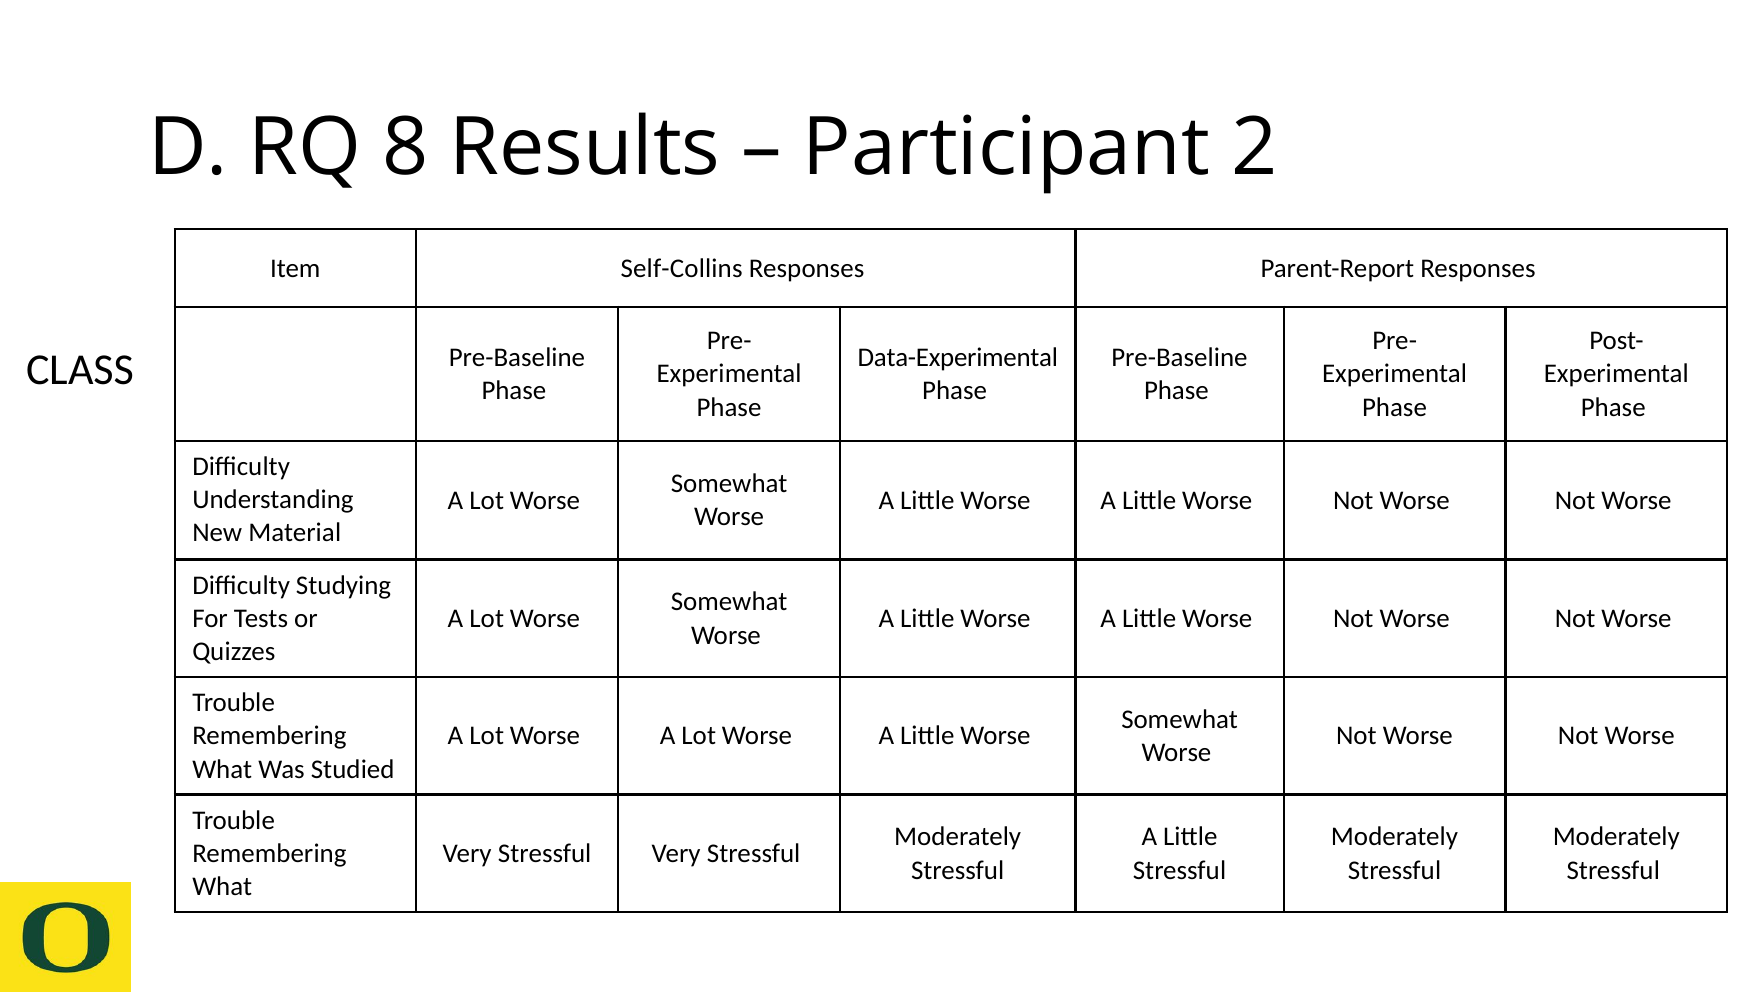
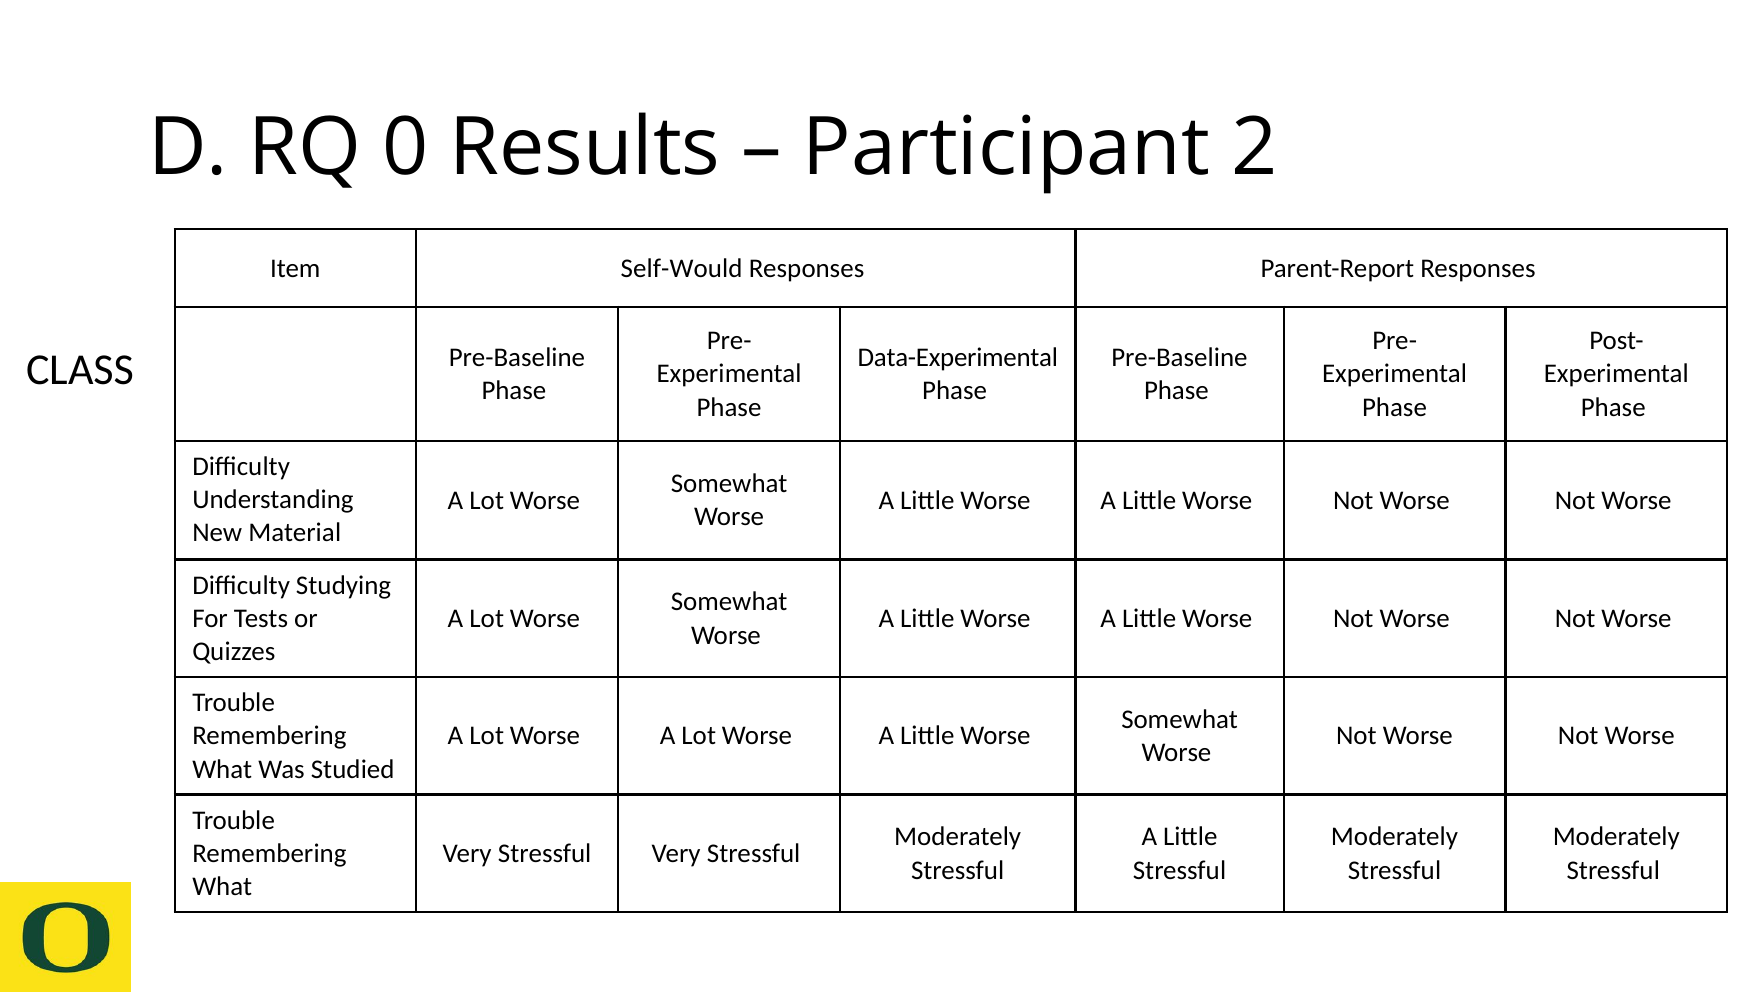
8: 8 -> 0 (406, 148)
Self-Collins: Self-Collins -> Self-Would (682, 268)
